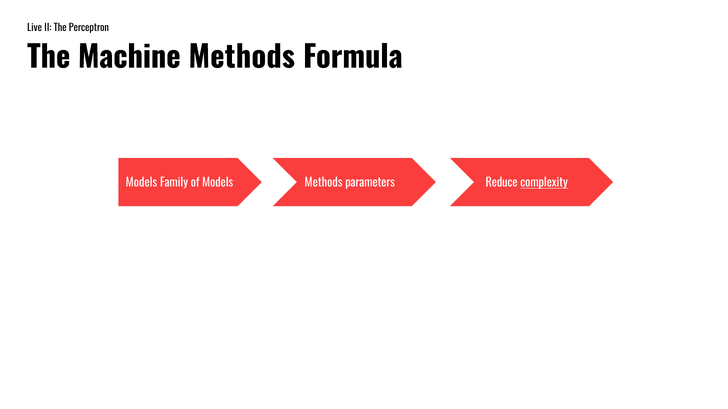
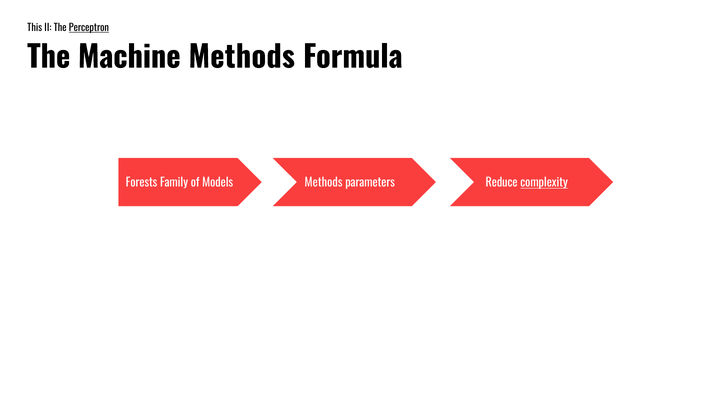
Live: Live -> This (35, 28)
Perceptron underline: none -> present (89, 28)
Models: Models -> Forests (142, 183)
